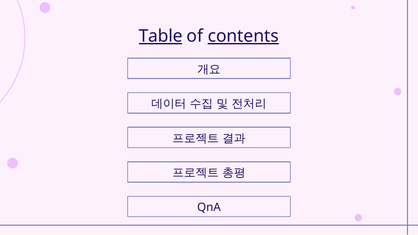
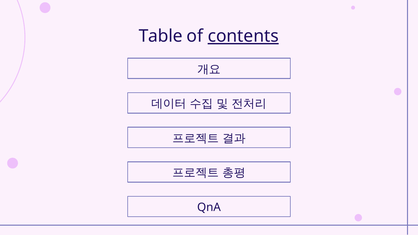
Table underline: present -> none (161, 36)
